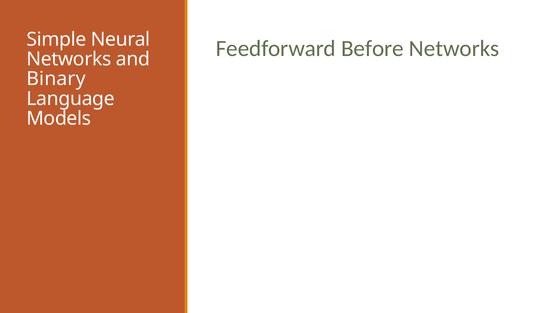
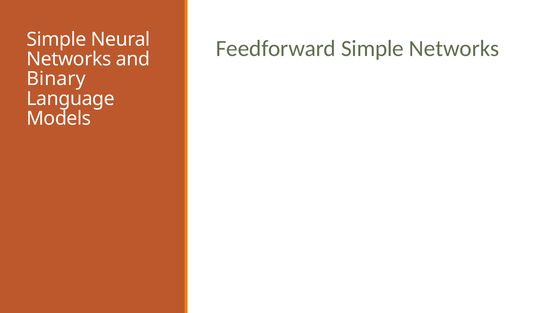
Feedforward Before: Before -> Simple (372, 49)
